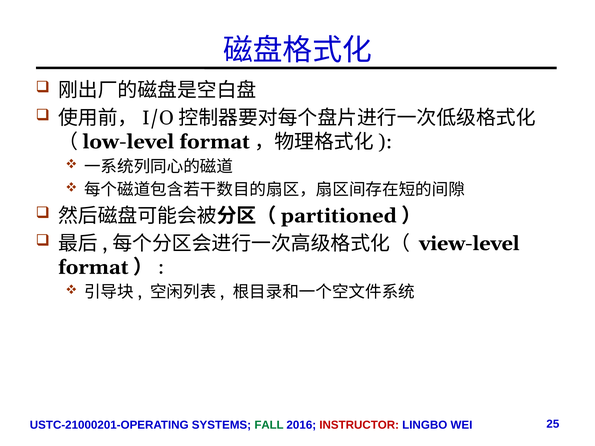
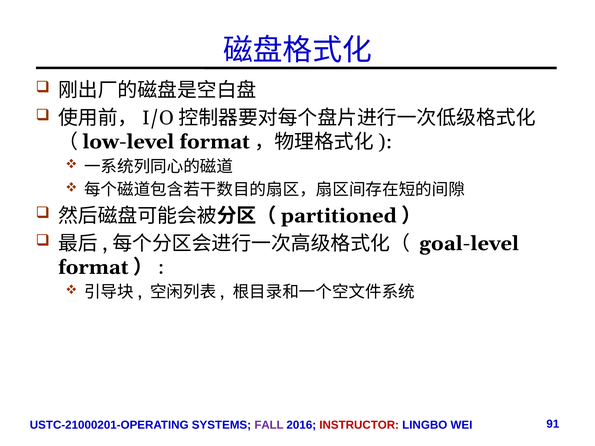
view-level: view-level -> goal-level (469, 244)
FALL colour: green -> purple (269, 425)
25: 25 -> 91 (553, 424)
